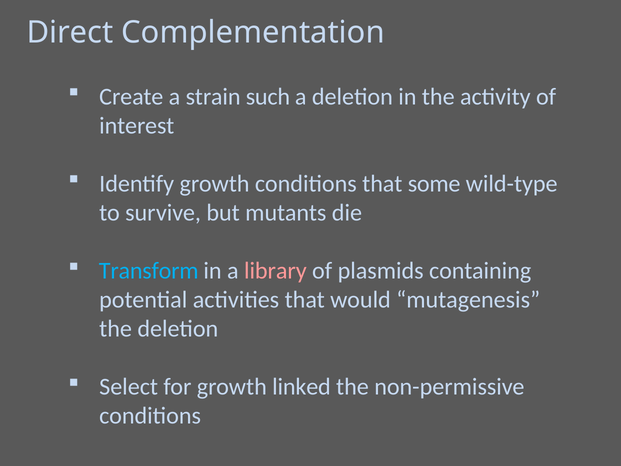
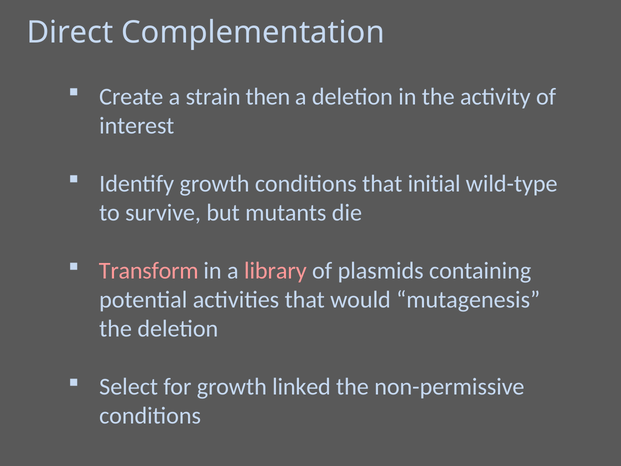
such: such -> then (268, 97)
some: some -> initial (434, 184)
Transform colour: light blue -> pink (149, 271)
